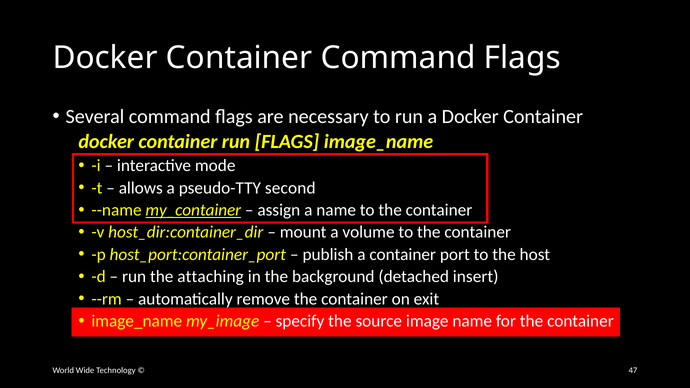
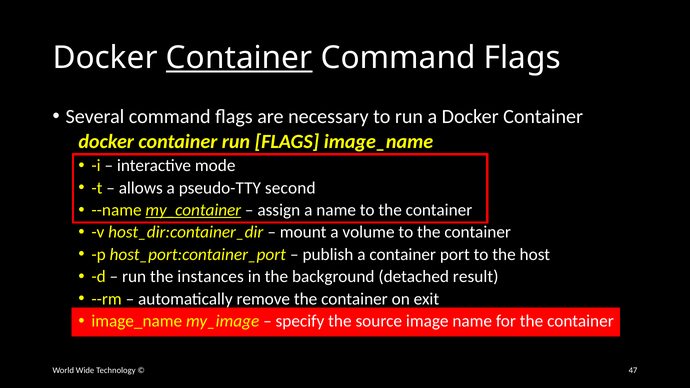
Container underline: none -> present (239, 58)
attaching: attaching -> instances (211, 277)
insert: insert -> result (476, 277)
